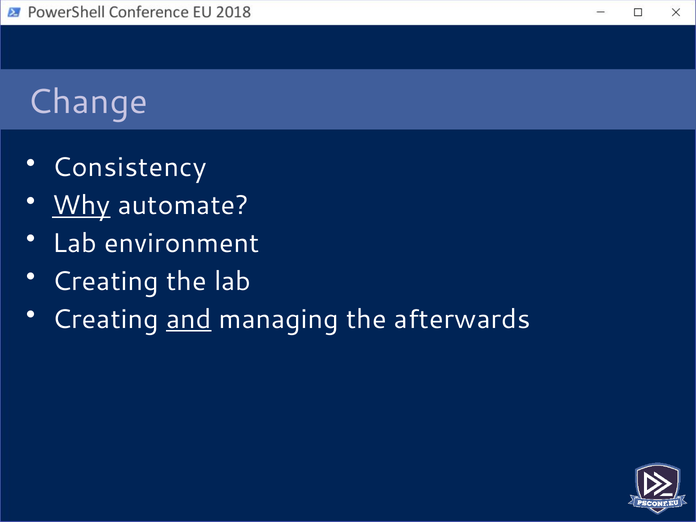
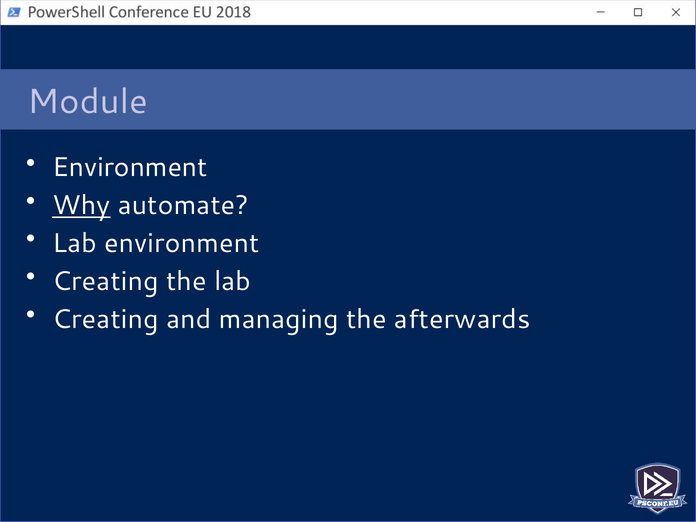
Change: Change -> Module (88, 102)
Consistency: Consistency -> Environment (130, 168)
and underline: present -> none (189, 319)
